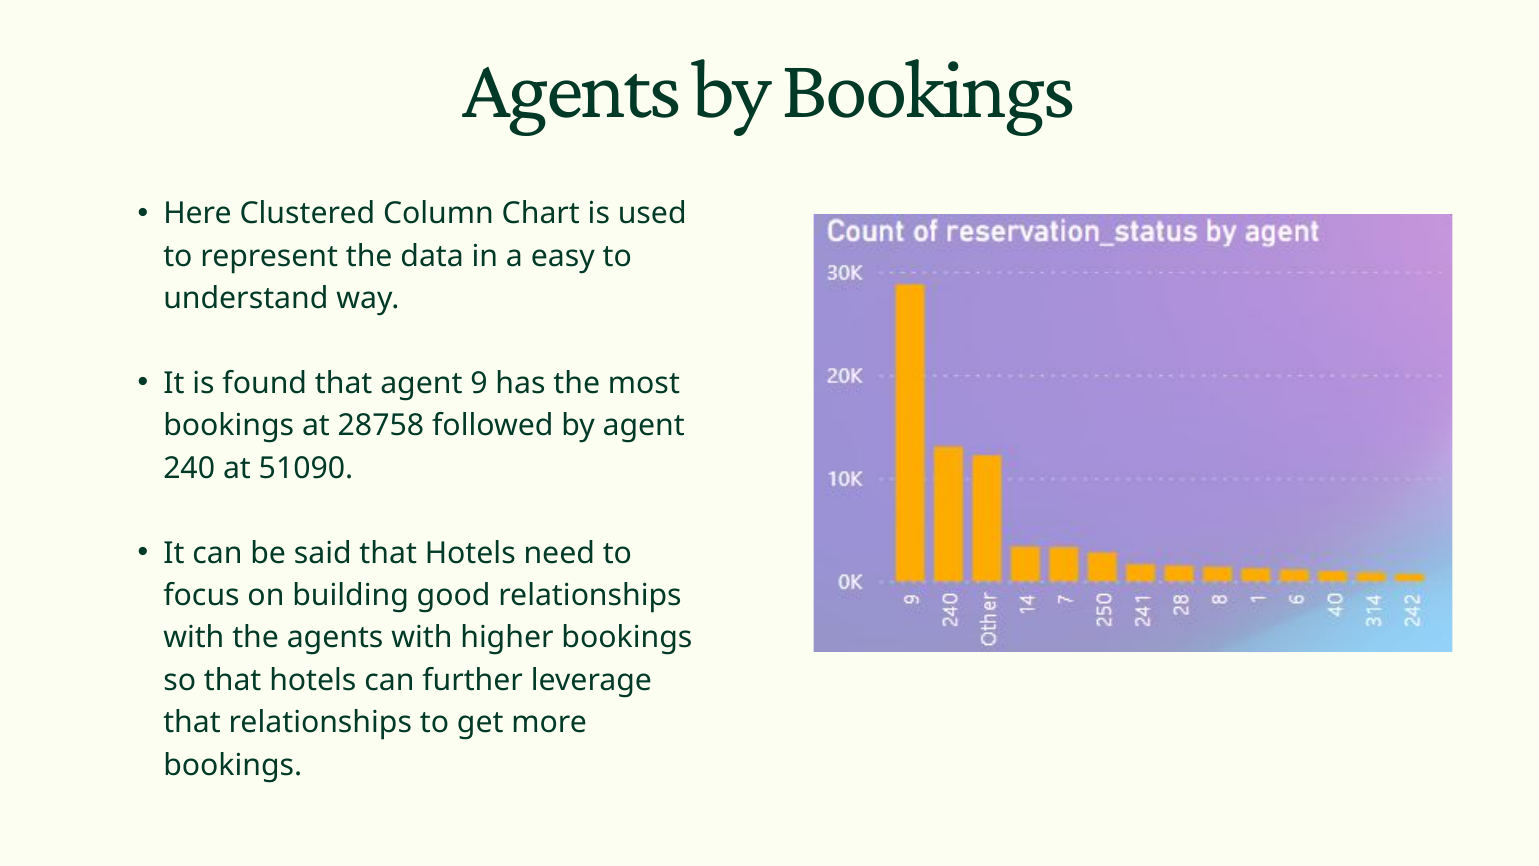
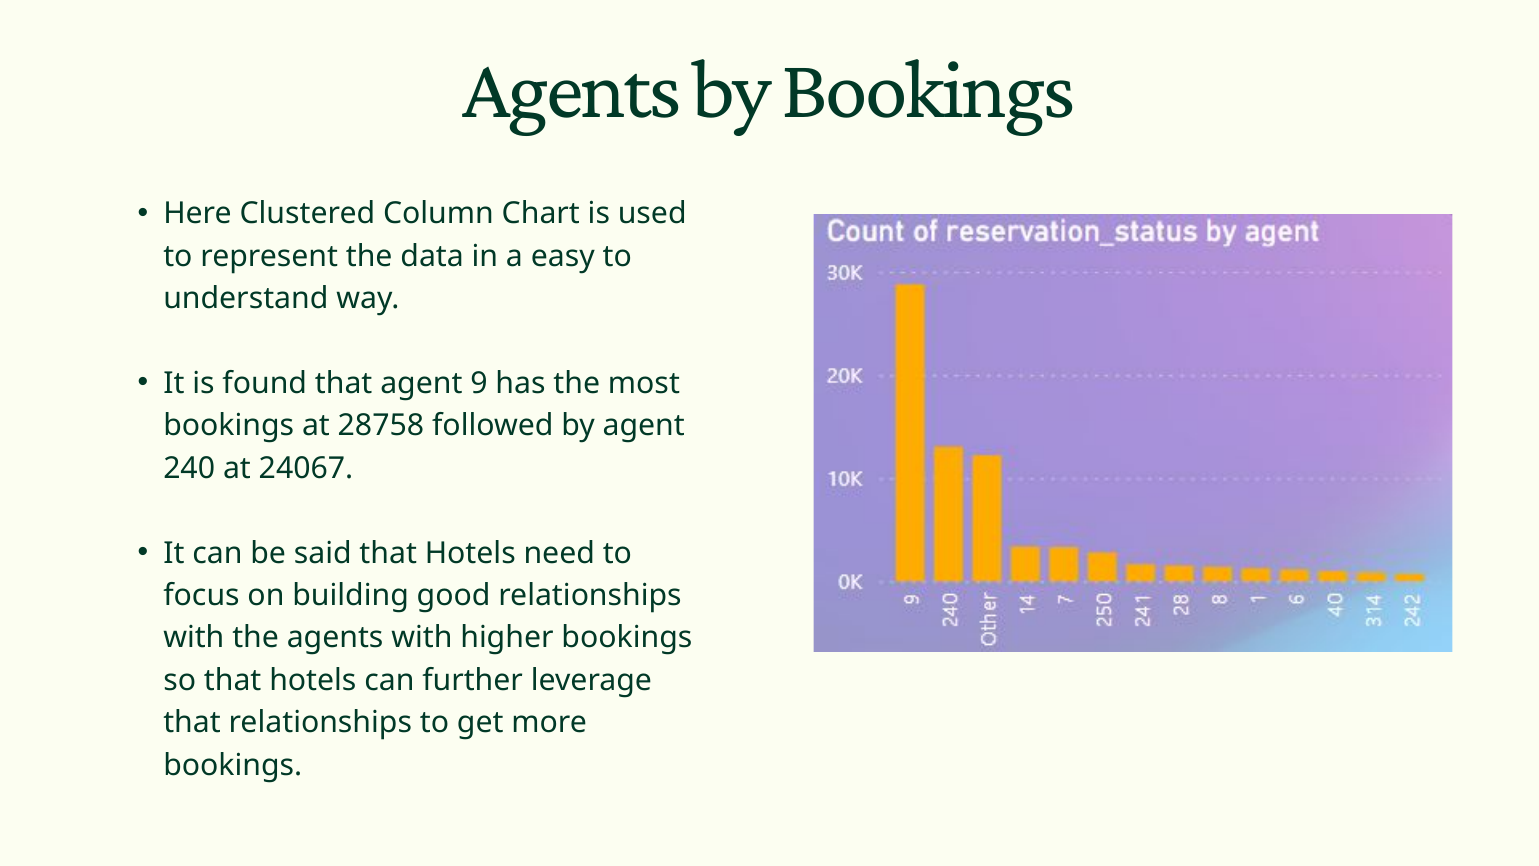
51090: 51090 -> 24067 (306, 468)
